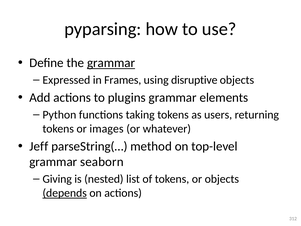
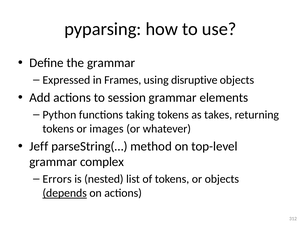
grammar underline: present -> none (111, 63)
plugins: plugins -> session (127, 98)
users: users -> takes (218, 115)
seaborn: seaborn -> complex (102, 162)
Giving: Giving -> Errors (57, 179)
